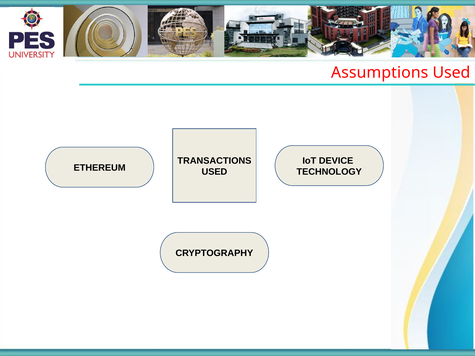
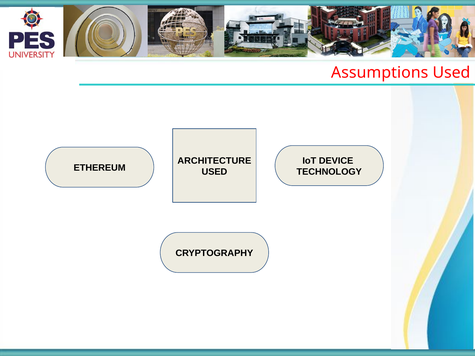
TRANSACTIONS: TRANSACTIONS -> ARCHITECTURE (214, 161)
